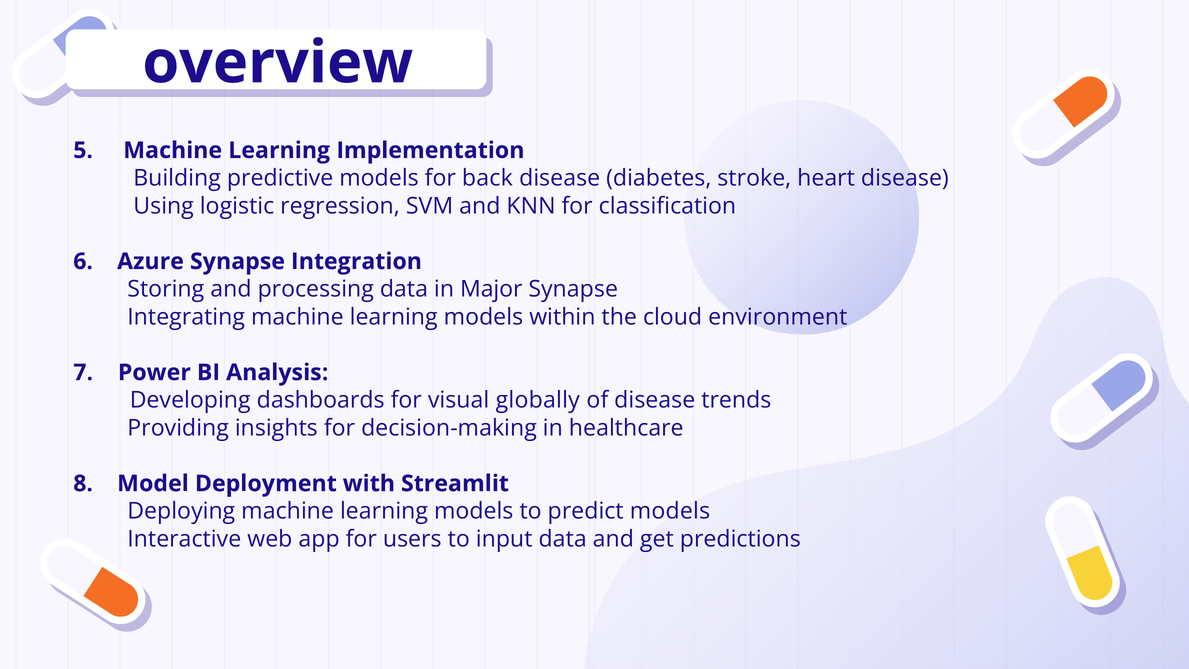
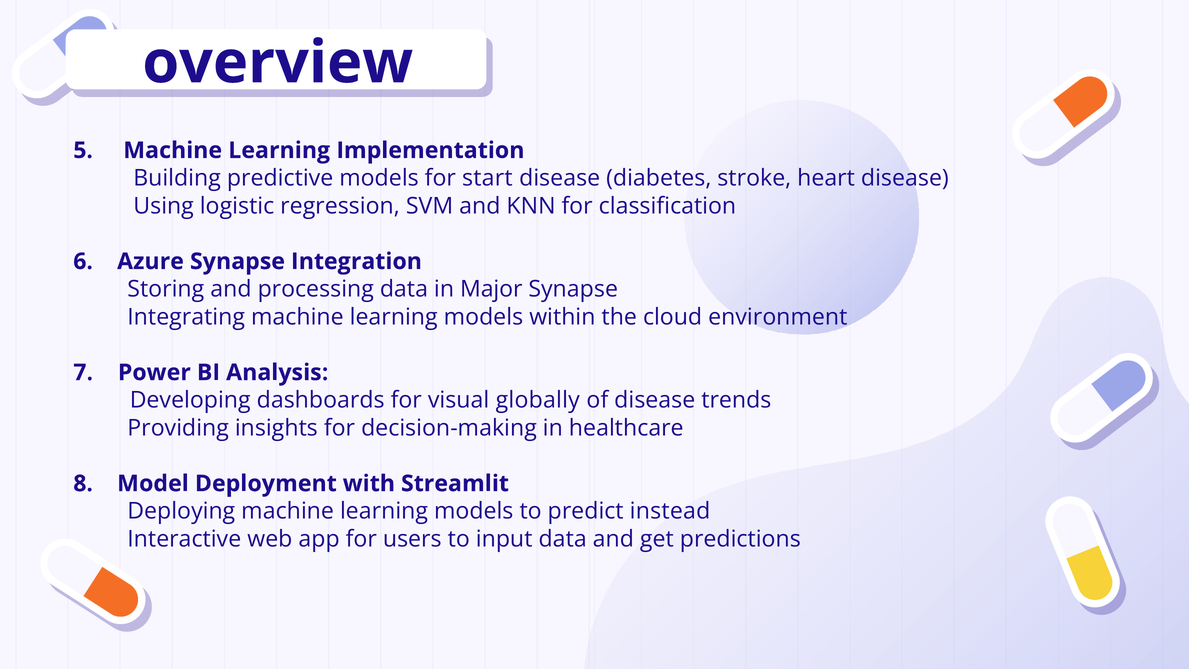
back: back -> start (487, 178)
predict models: models -> instead (670, 511)
